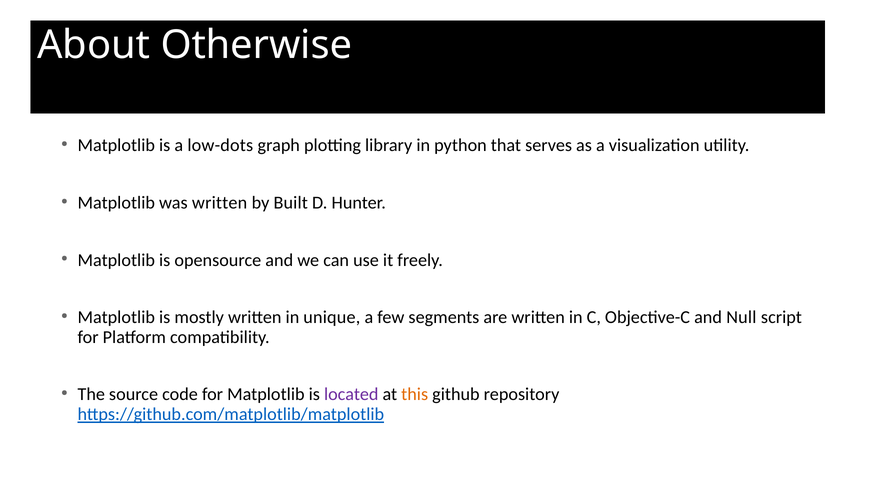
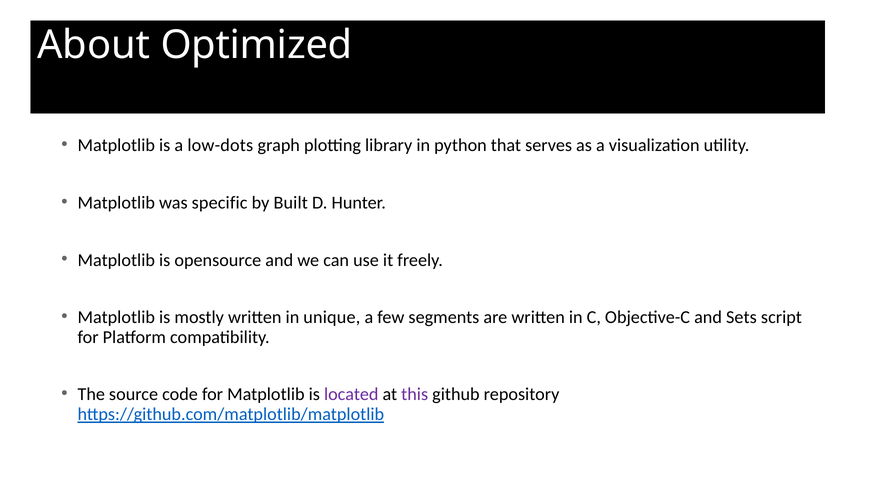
Otherwise: Otherwise -> Optimized (256, 45)
was written: written -> specific (220, 203)
Null: Null -> Sets (741, 317)
this colour: orange -> purple (415, 394)
